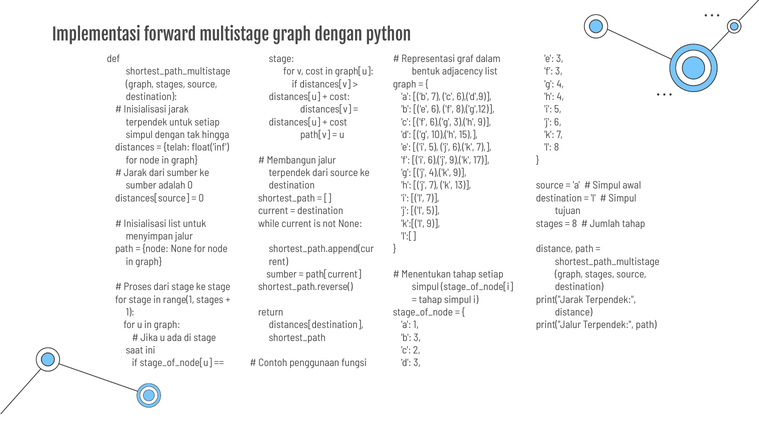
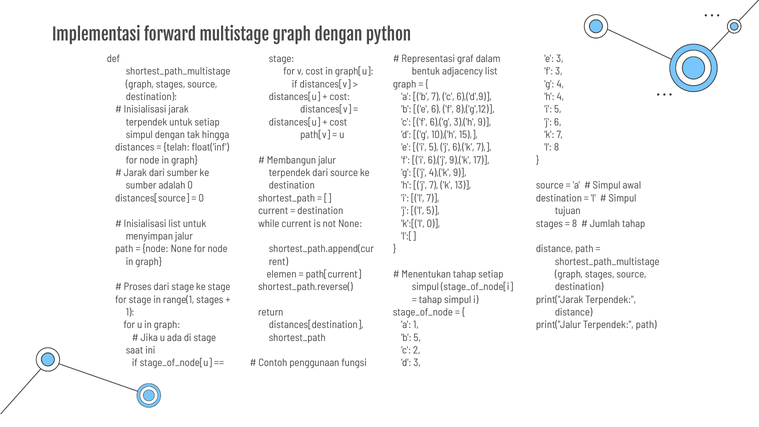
k':[('l 9: 9 -> 0 (433, 224)
sumber: sumber -> elemen (282, 274)
b 3: 3 -> 5 (417, 338)
